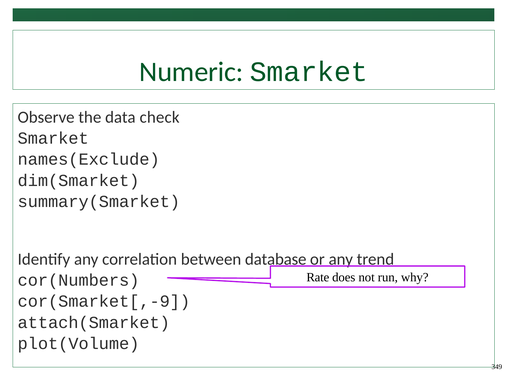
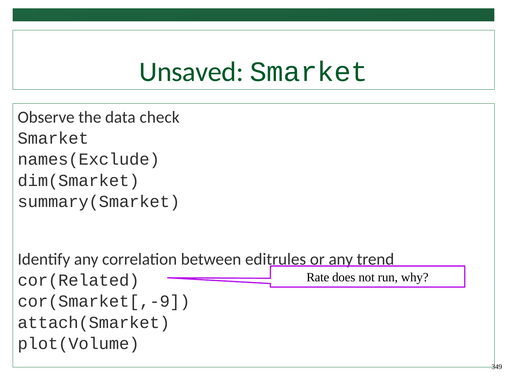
Numeric: Numeric -> Unsaved (191, 72)
database: database -> editrules (276, 259)
cor(Numbers: cor(Numbers -> cor(Related (79, 280)
